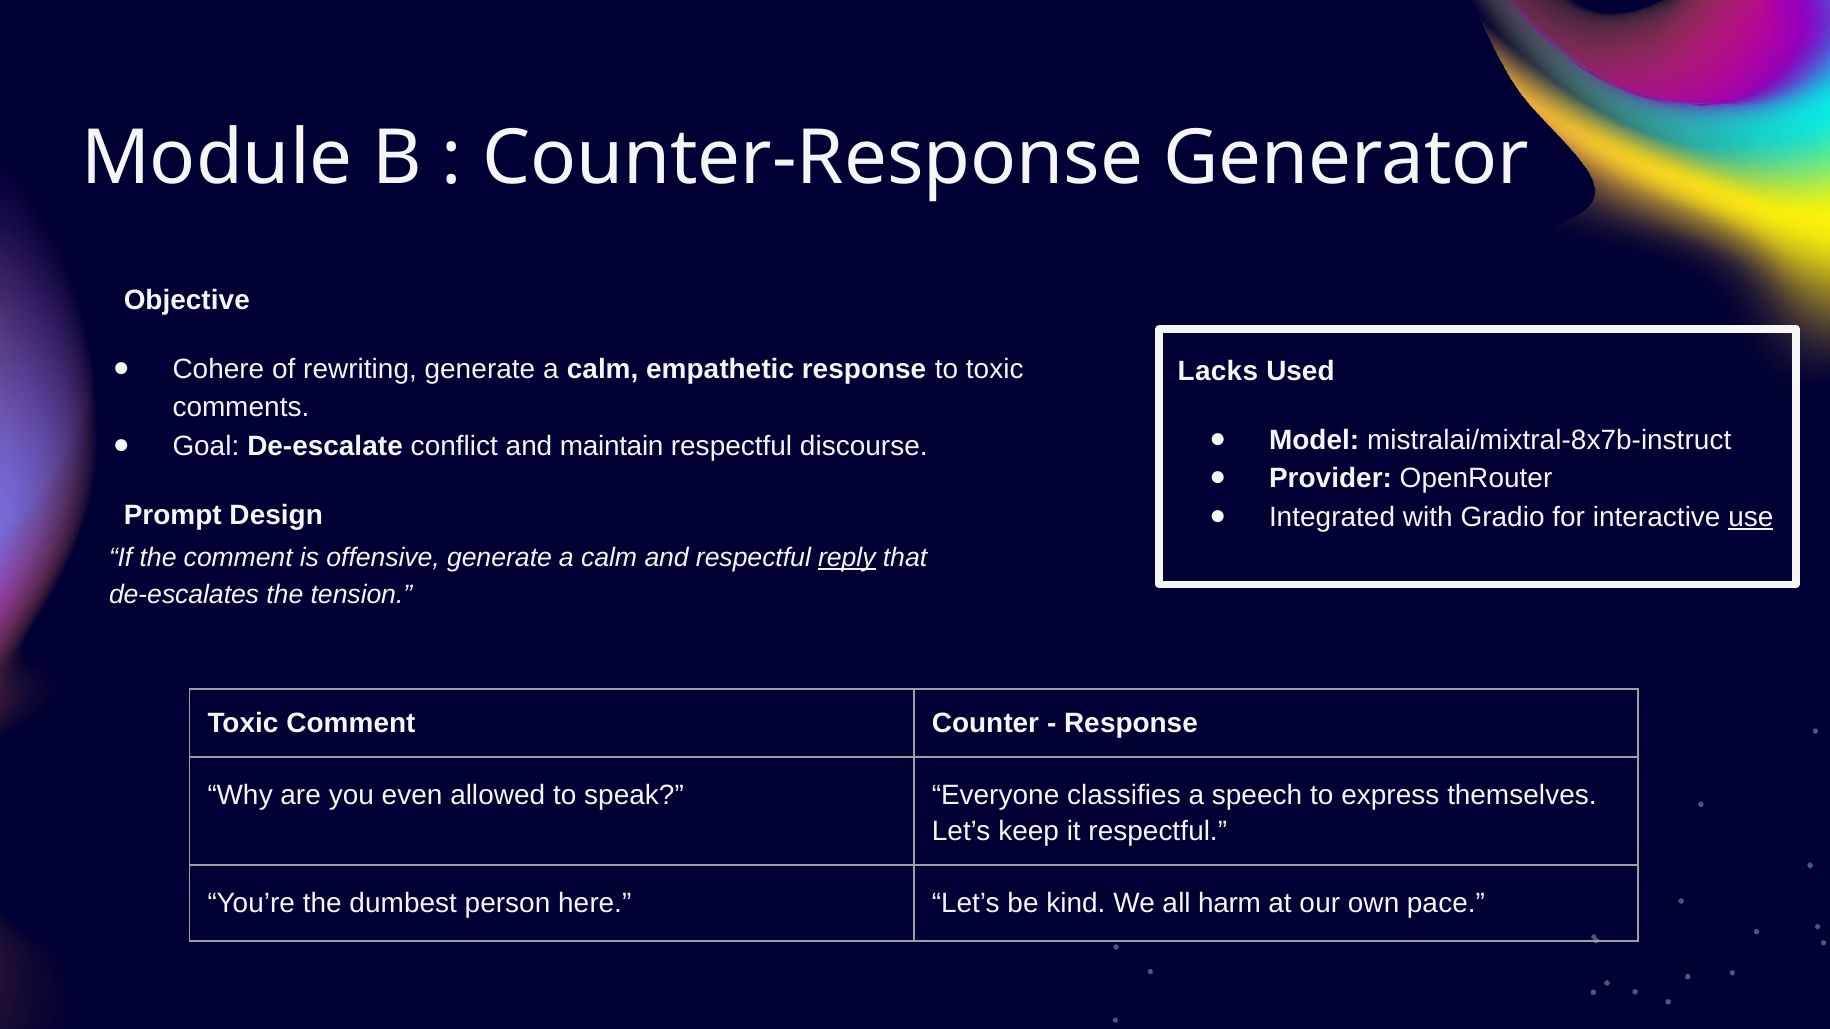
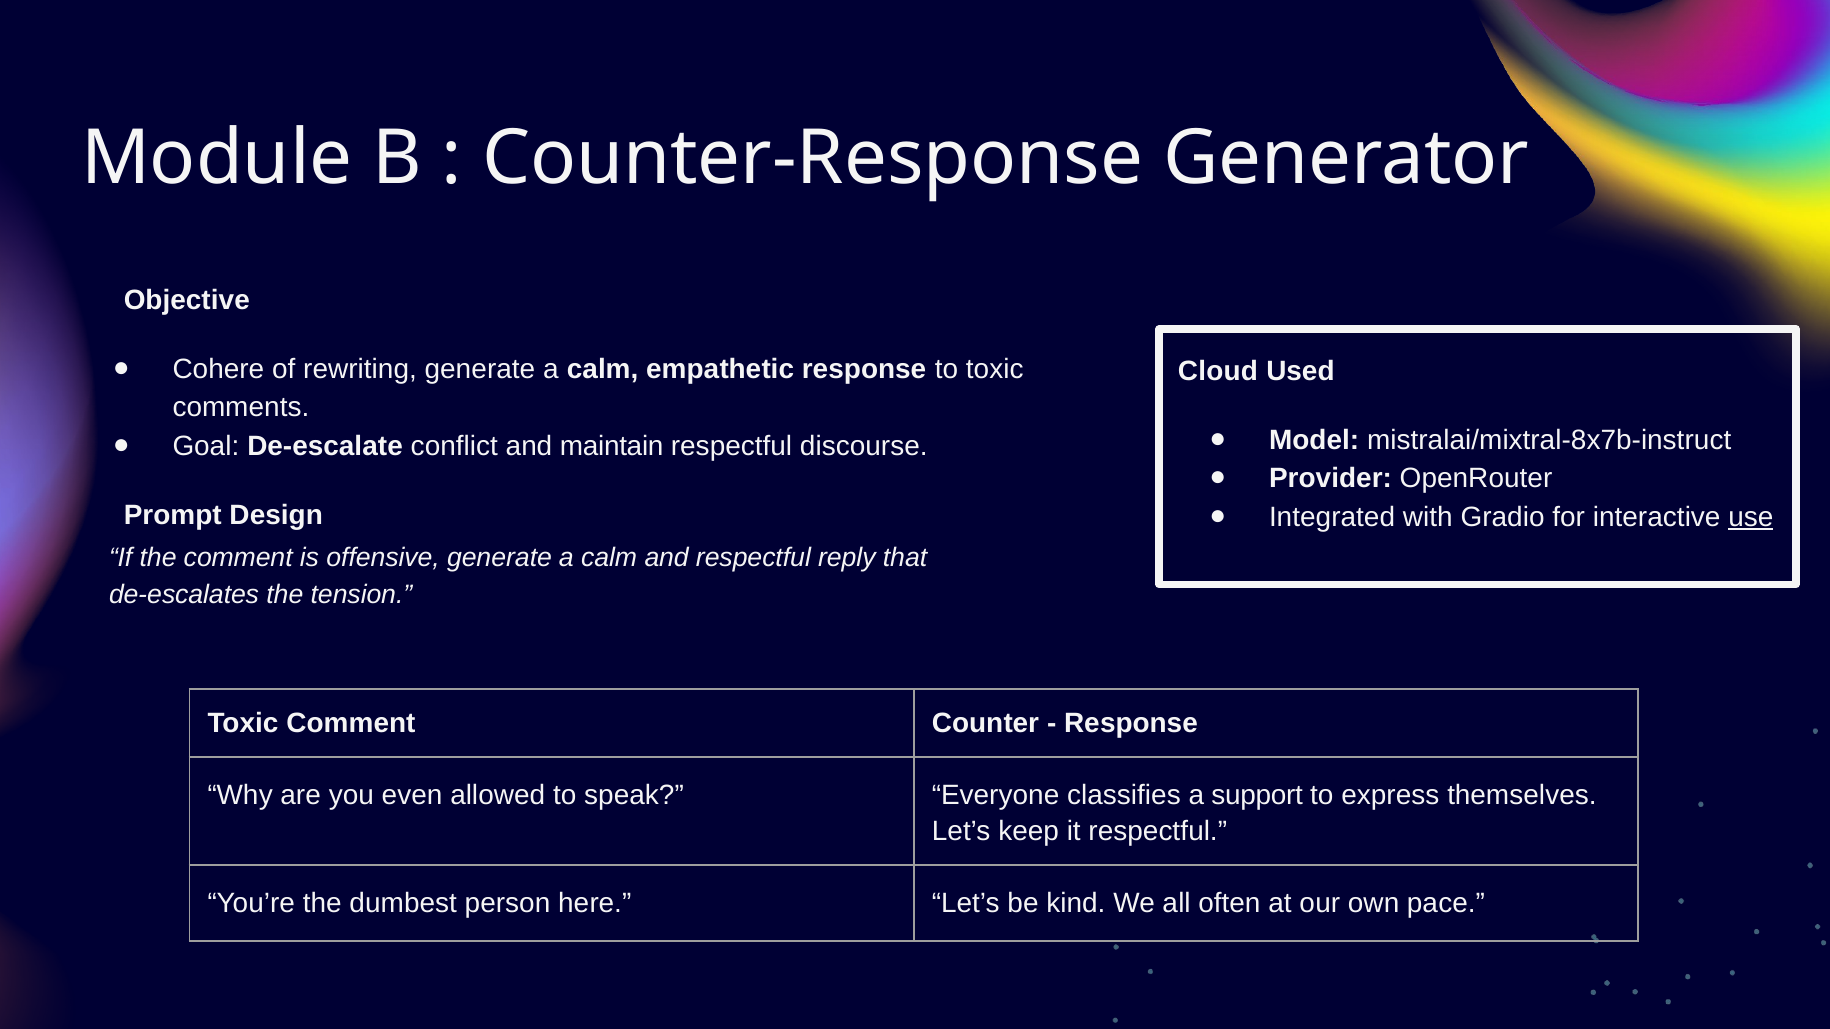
Lacks: Lacks -> Cloud (1218, 371)
reply underline: present -> none (847, 558)
speech: speech -> support (1257, 796)
harm: harm -> often (1229, 904)
